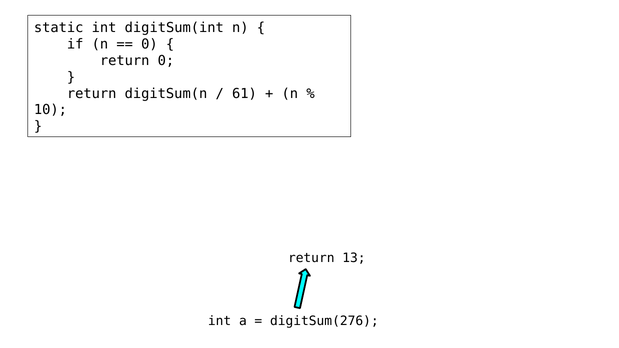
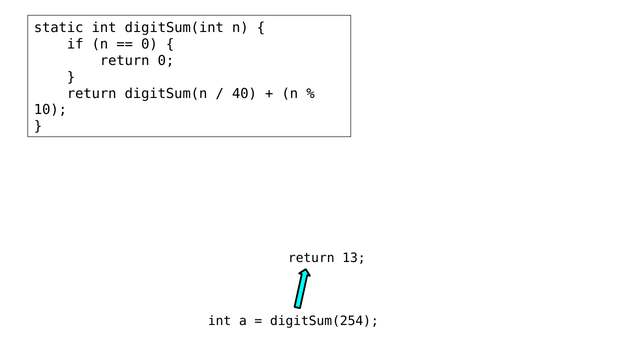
61: 61 -> 40 (244, 94)
digitSum(276: digitSum(276 -> digitSum(254 (324, 321)
